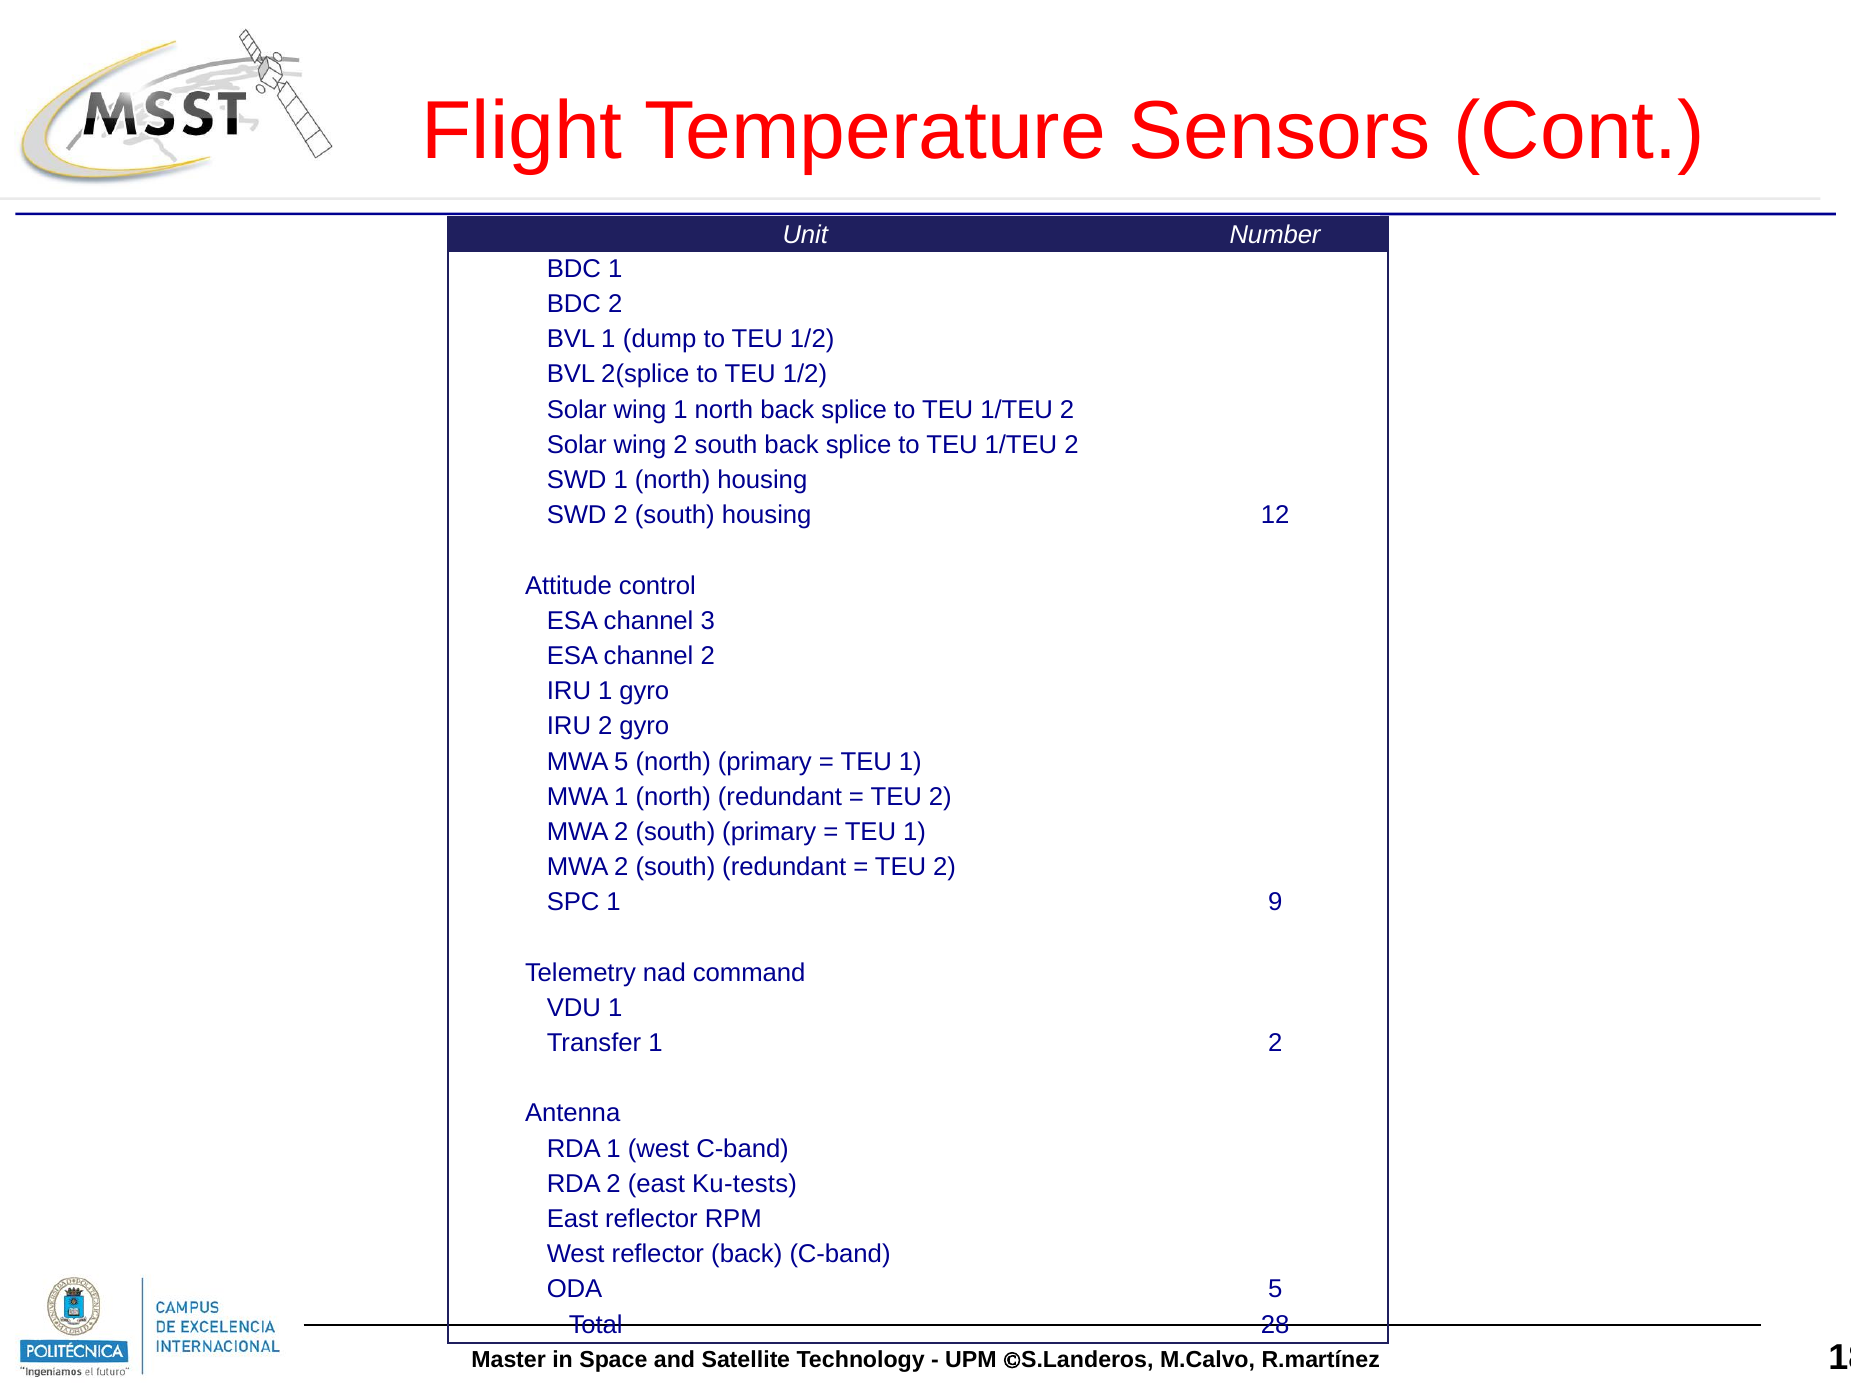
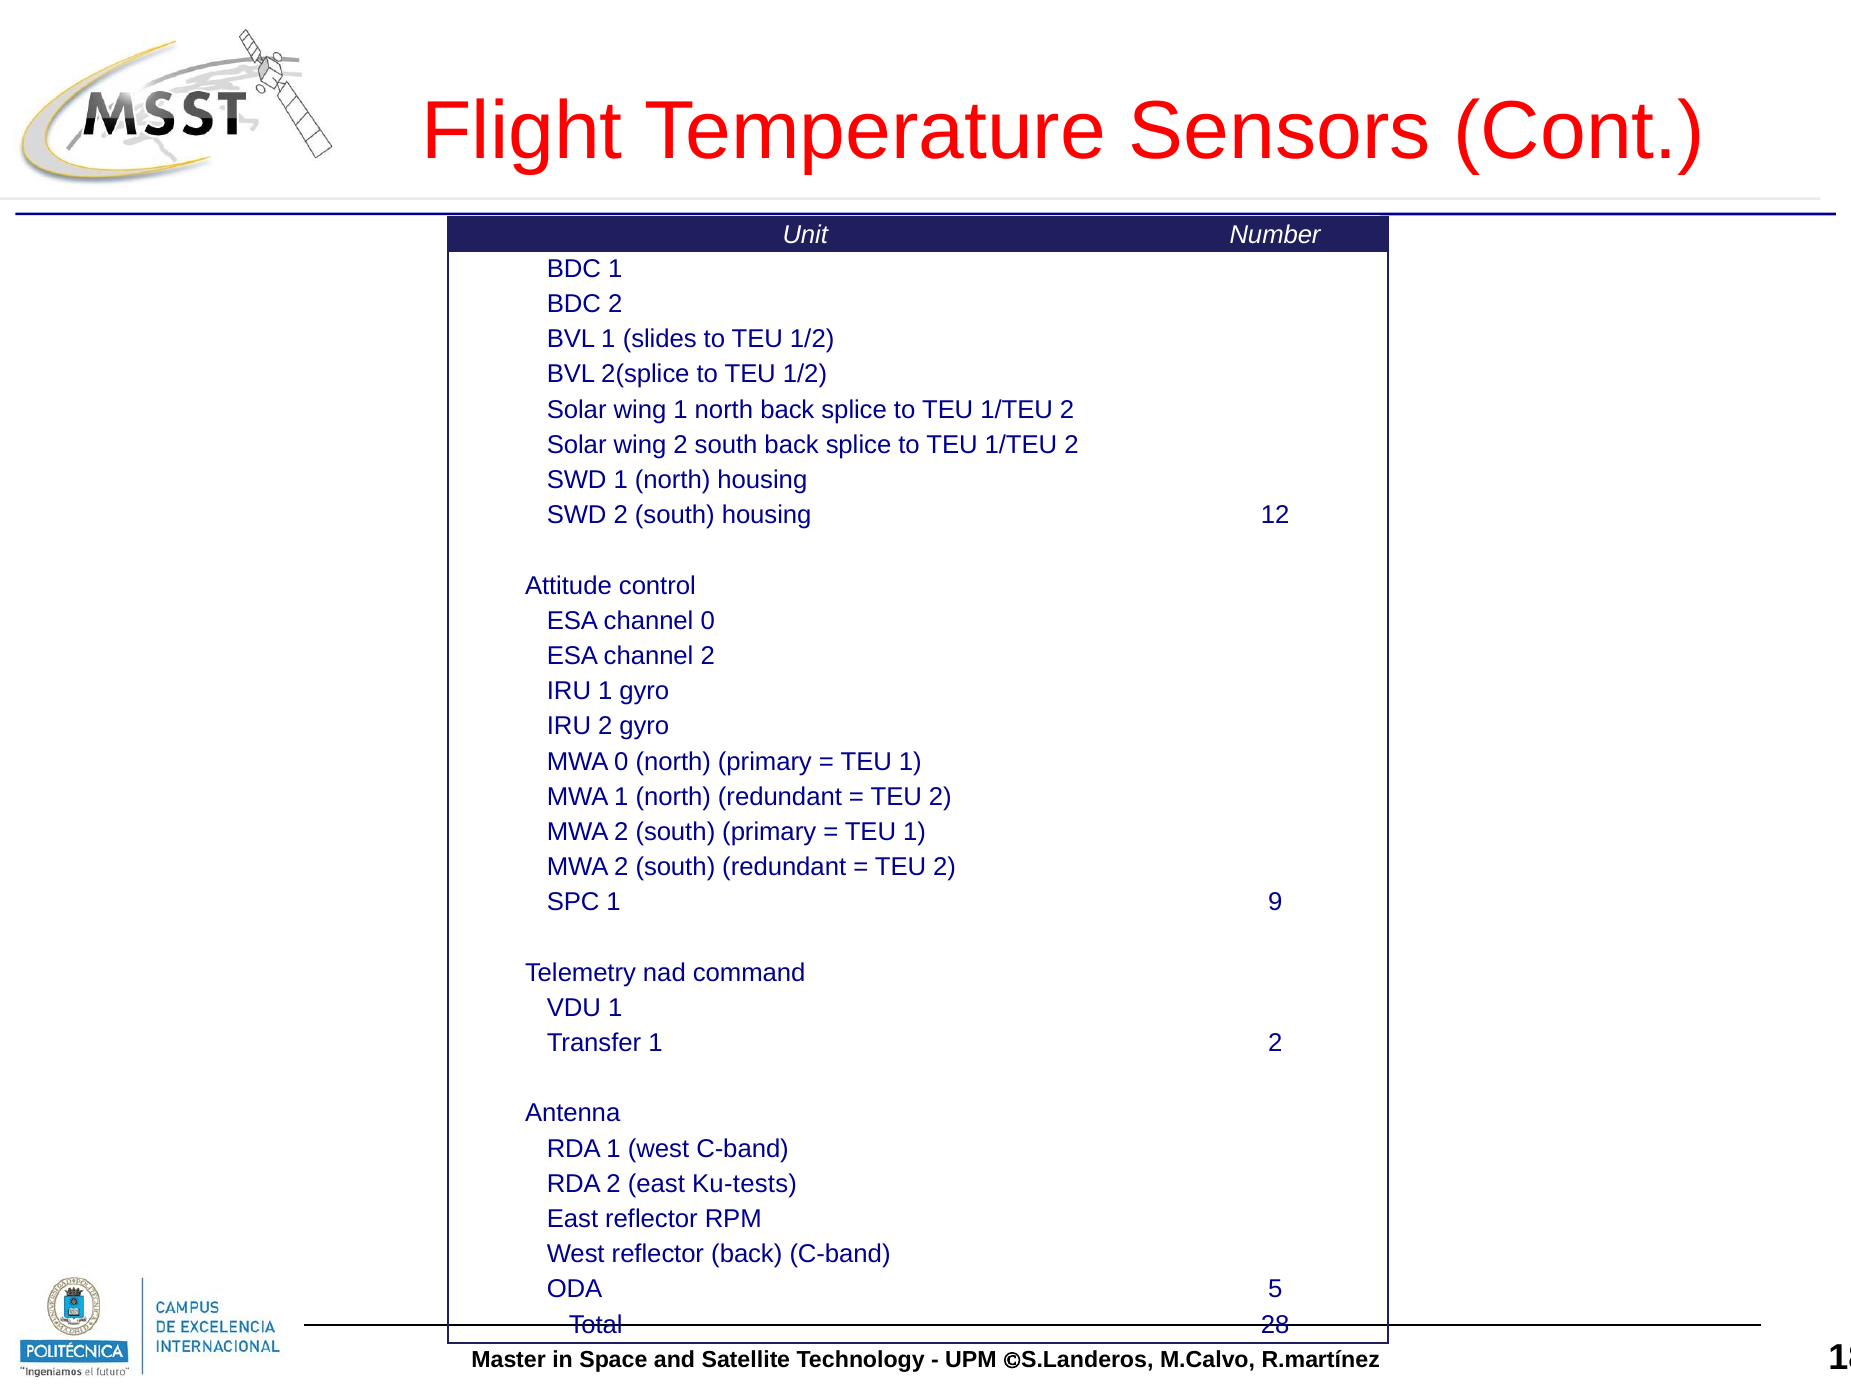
dump: dump -> slides (660, 339)
channel 3: 3 -> 0 (708, 621)
MWA 5: 5 -> 0 (621, 762)
